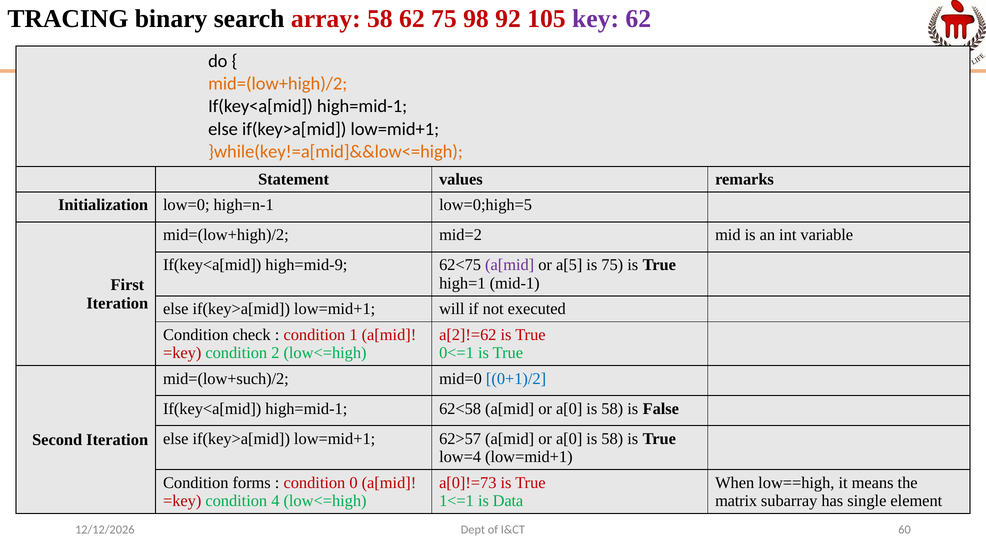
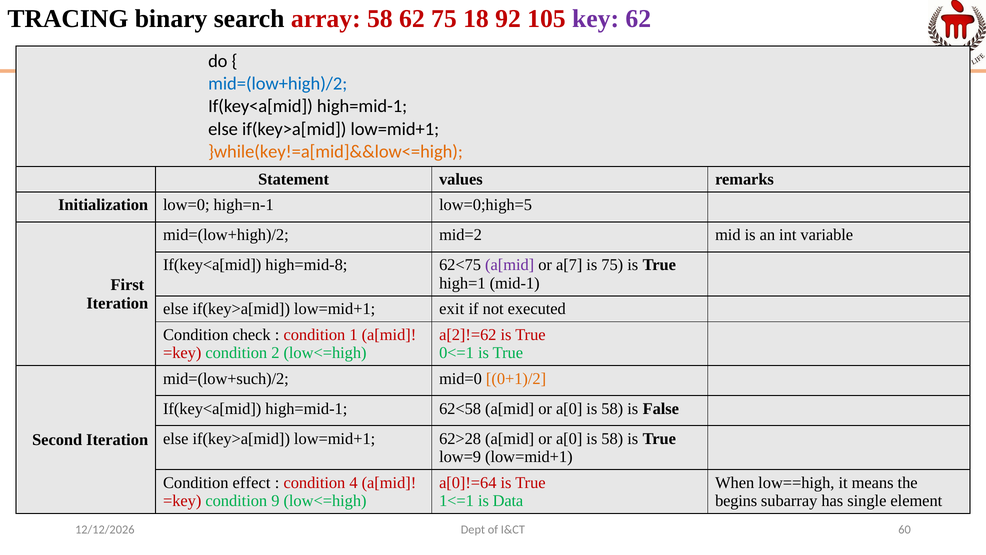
98: 98 -> 18 (476, 19)
mid=(low+high)/2 colour: orange -> blue (278, 84)
high=mid-9: high=mid-9 -> high=mid-8 (306, 265)
a[5: a[5 -> a[7 (569, 265)
will: will -> exit (452, 309)
0+1)/2 colour: blue -> orange (516, 378)
62>57: 62>57 -> 62>28 (460, 438)
low=4: low=4 -> low=9 (460, 457)
forms: forms -> effect (252, 482)
0: 0 -> 4 (353, 482)
a[0]!=73: a[0]!=73 -> a[0]!=64 (468, 482)
4: 4 -> 9 (275, 501)
matrix: matrix -> begins (736, 501)
